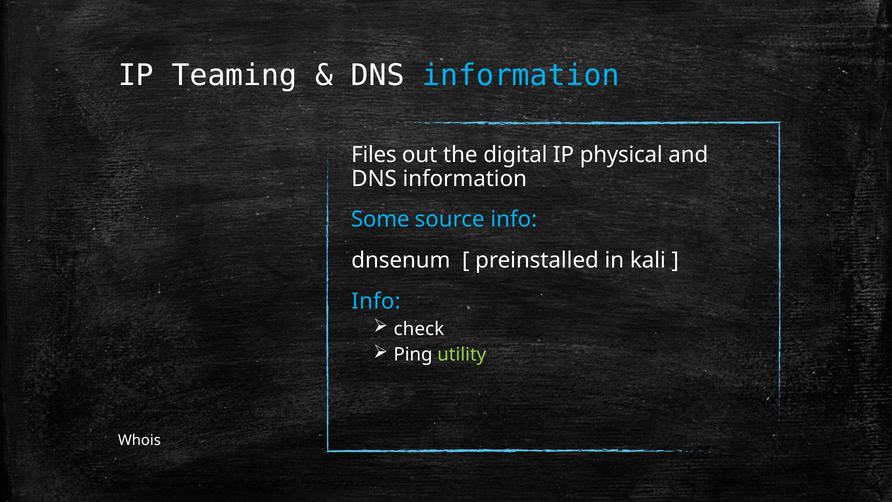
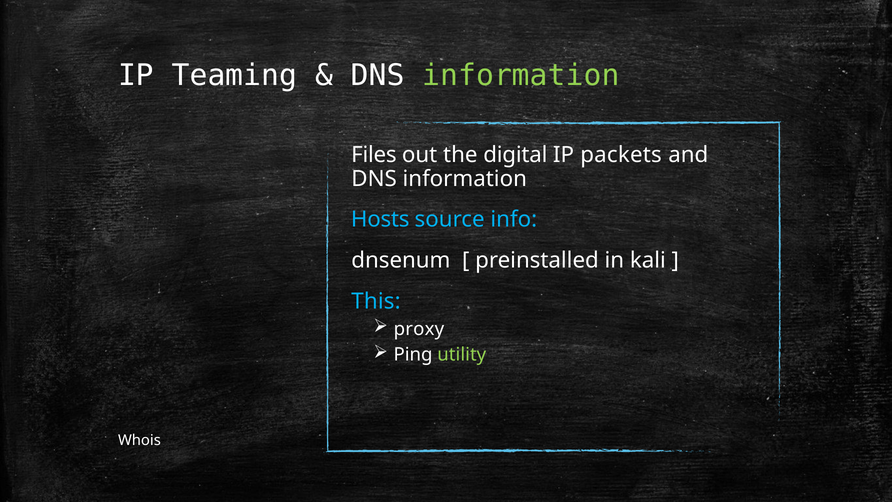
information colour: light blue -> light green (521, 75)
physical: physical -> packets (621, 155)
Some: Some -> Hosts (380, 220)
Info: Info -> This (376, 301)
check: check -> proxy (419, 329)
